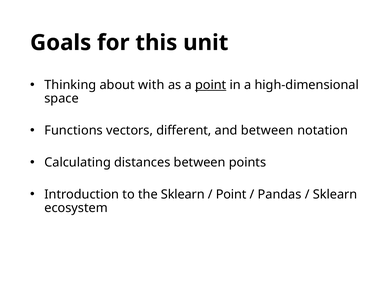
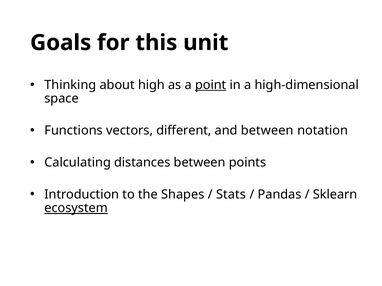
with: with -> high (151, 85)
the Sklearn: Sklearn -> Shapes (183, 195)
Point: Point -> Stats (231, 195)
ecosystem underline: none -> present (76, 208)
